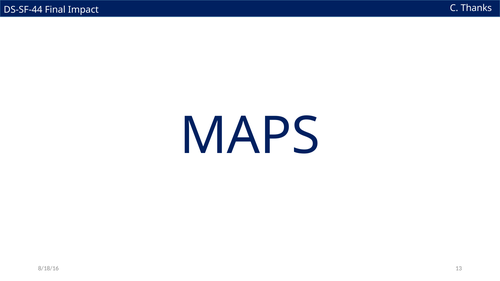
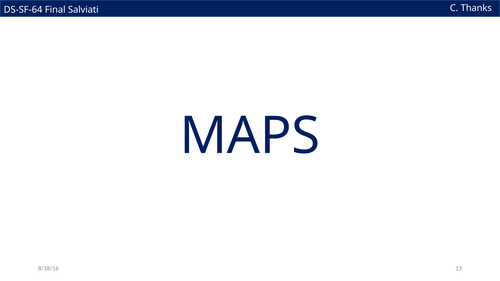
DS-SF-44: DS-SF-44 -> DS-SF-64 (23, 10)
Impact: Impact -> Salviati (83, 10)
